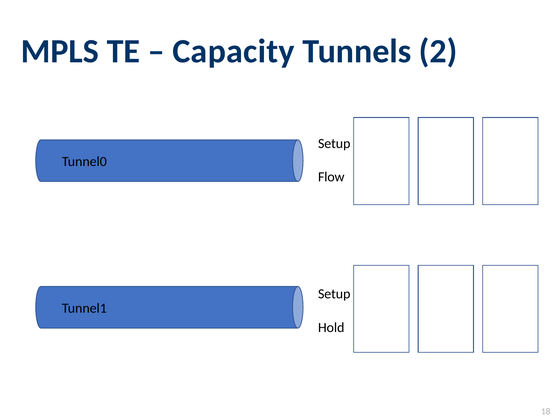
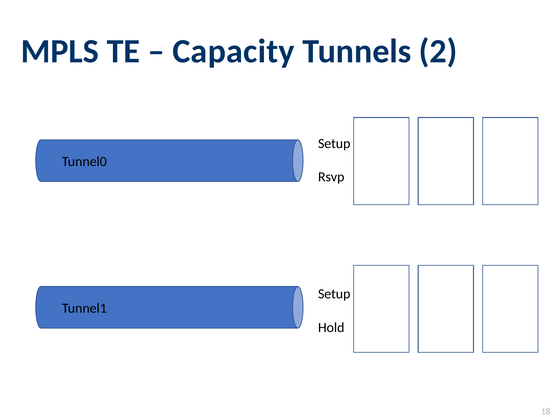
Flow: Flow -> Rsvp (331, 177)
